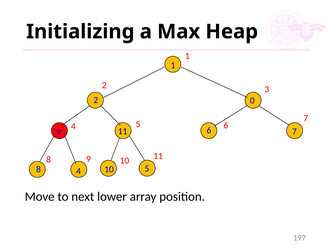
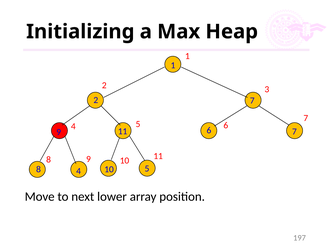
2 0: 0 -> 7 (252, 101)
